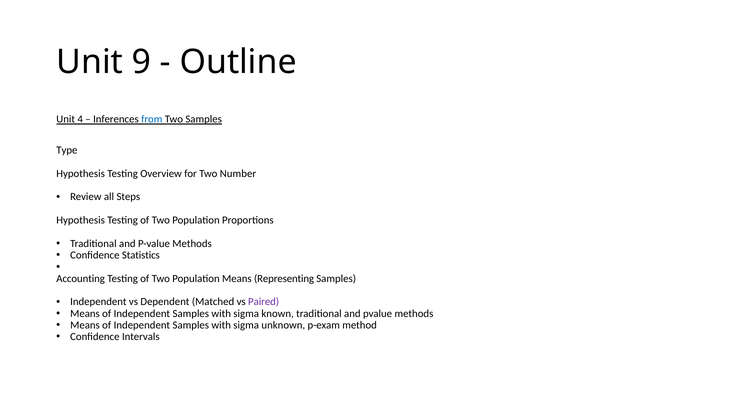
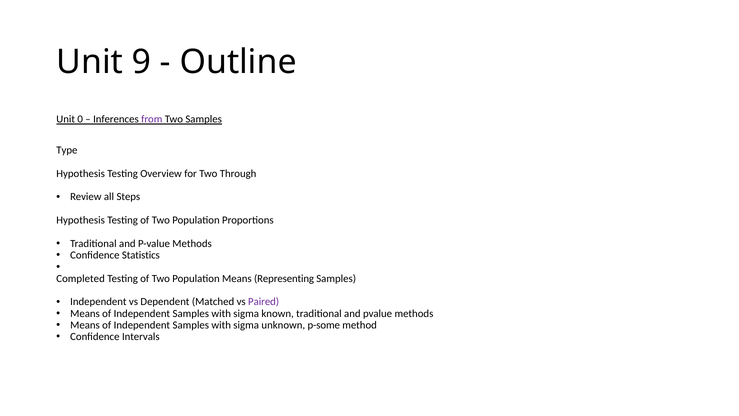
4: 4 -> 0 (80, 119)
from colour: blue -> purple (152, 119)
Number: Number -> Through (238, 173)
Accounting: Accounting -> Completed (81, 278)
p-exam: p-exam -> p-some (324, 325)
